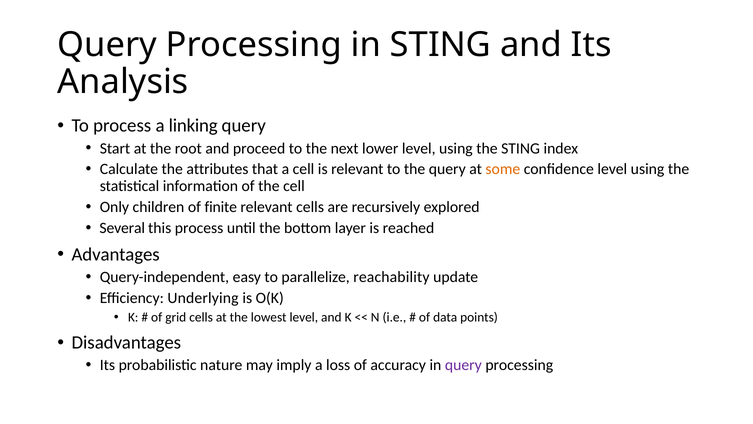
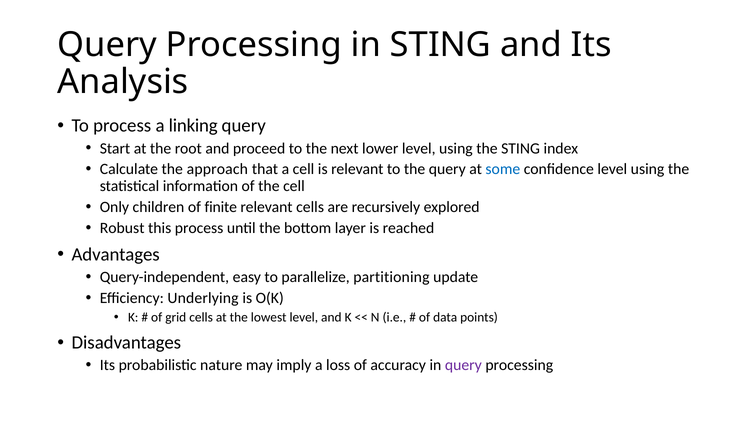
attributes: attributes -> approach (217, 169)
some colour: orange -> blue (503, 169)
Several: Several -> Robust (122, 228)
reachability: reachability -> partitioning (391, 277)
